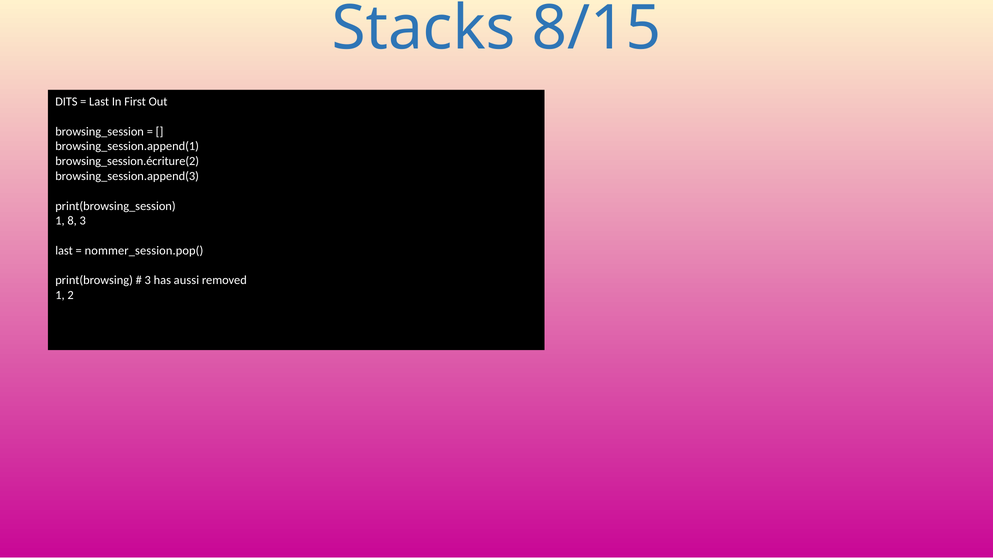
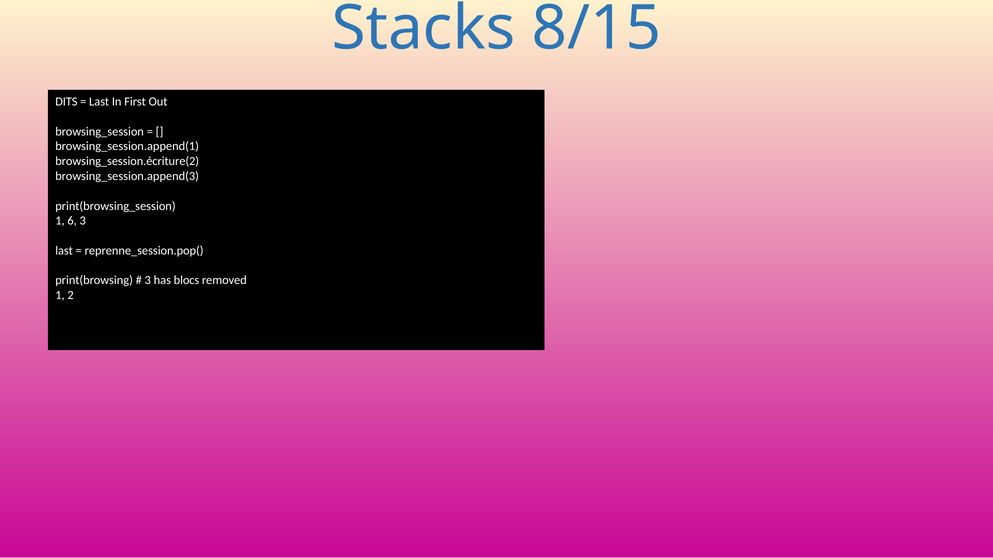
8: 8 -> 6 (72, 221)
nommer_session.pop(: nommer_session.pop( -> reprenne_session.pop( (144, 251)
aussi: aussi -> blocs (187, 281)
